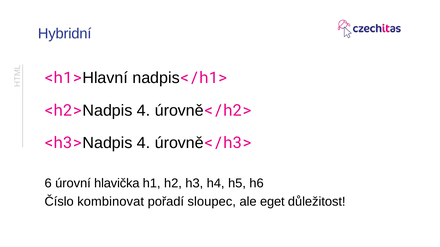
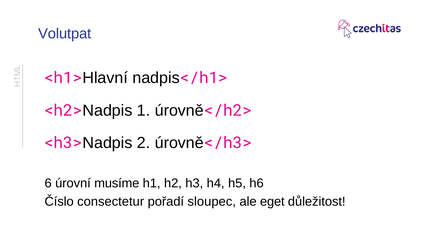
Hybridní: Hybridní -> Volutpat (65, 34)
4: 4 -> 1 (144, 111)
4: 4 -> 2 (144, 143)
hlavička: hlavička -> musíme (117, 184)
kombinovat: kombinovat -> consectetur (111, 202)
